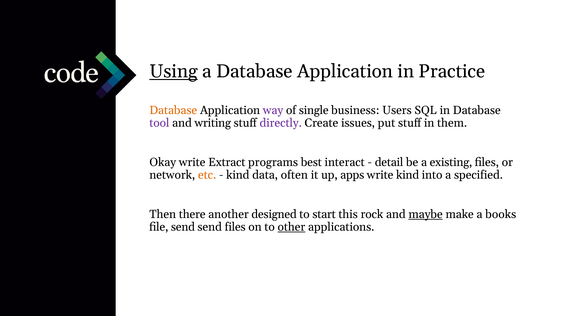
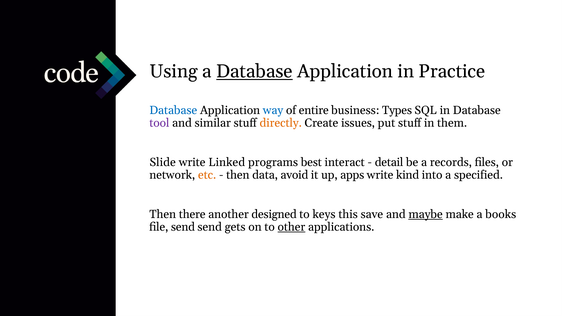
Using underline: present -> none (174, 71)
Database underline: none -> present (254, 71)
Database colour: orange -> blue (173, 110)
way colour: purple -> blue (273, 110)
single: single -> entire (314, 110)
Users: Users -> Types (397, 110)
writing: writing -> similar (213, 123)
directly colour: purple -> orange (281, 123)
Okay: Okay -> Slide (163, 162)
Extract: Extract -> Linked (227, 162)
existing: existing -> records (451, 162)
kind: kind -> then (238, 175)
often: often -> avoid (294, 175)
start: start -> keys (324, 214)
rock: rock -> save (372, 214)
send files: files -> gets (235, 227)
